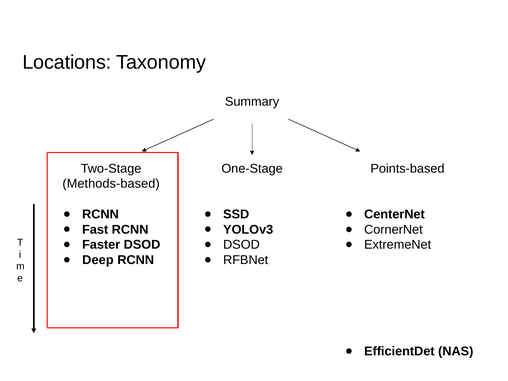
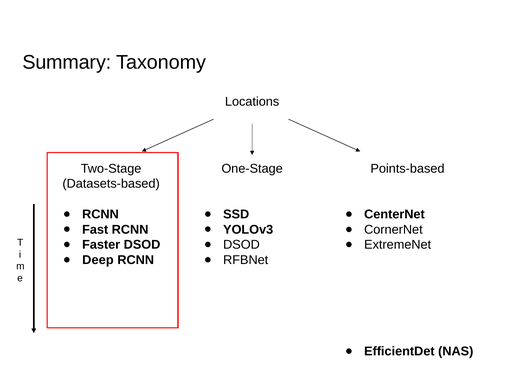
Locations: Locations -> Summary (67, 62)
Summary: Summary -> Locations (252, 102)
Methods-based: Methods-based -> Datasets-based (111, 184)
